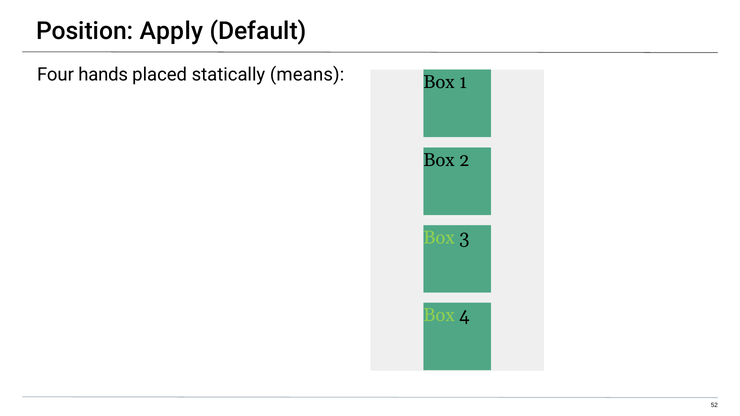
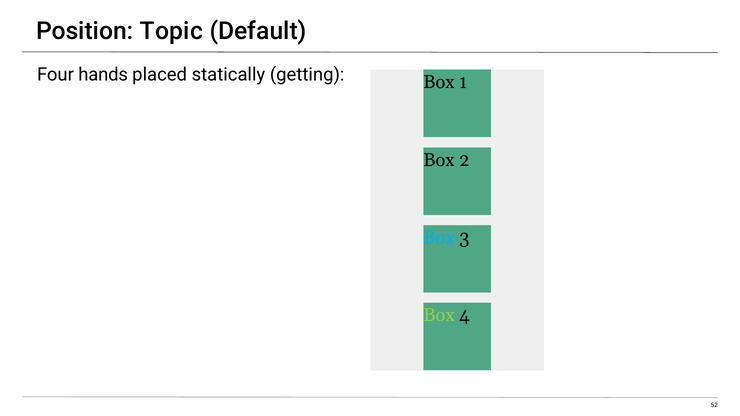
Apply: Apply -> Topic (171, 31)
means: means -> getting (307, 75)
Box colour: light green -> light blue (439, 238)
